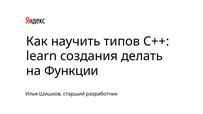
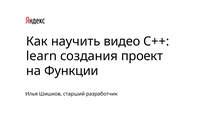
типов: типов -> видео (122, 41)
делать: делать -> проект (142, 56)
